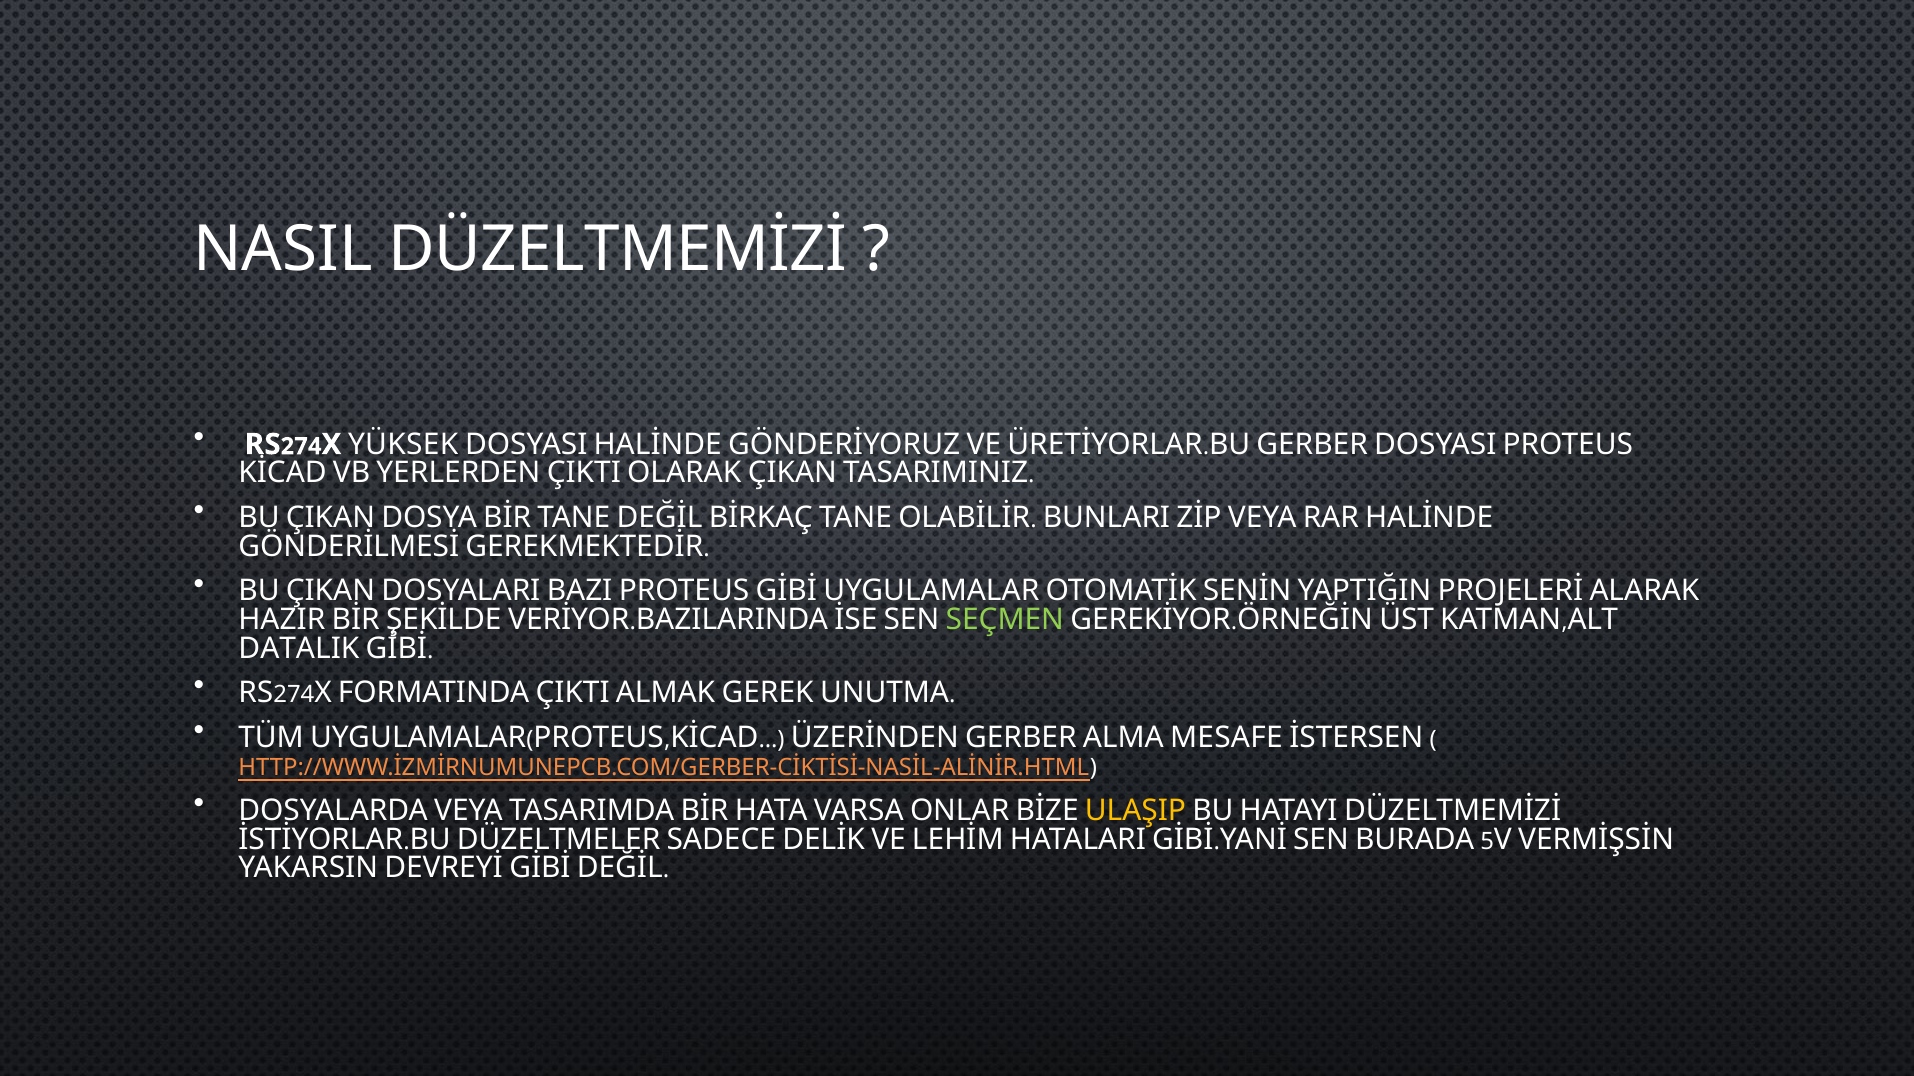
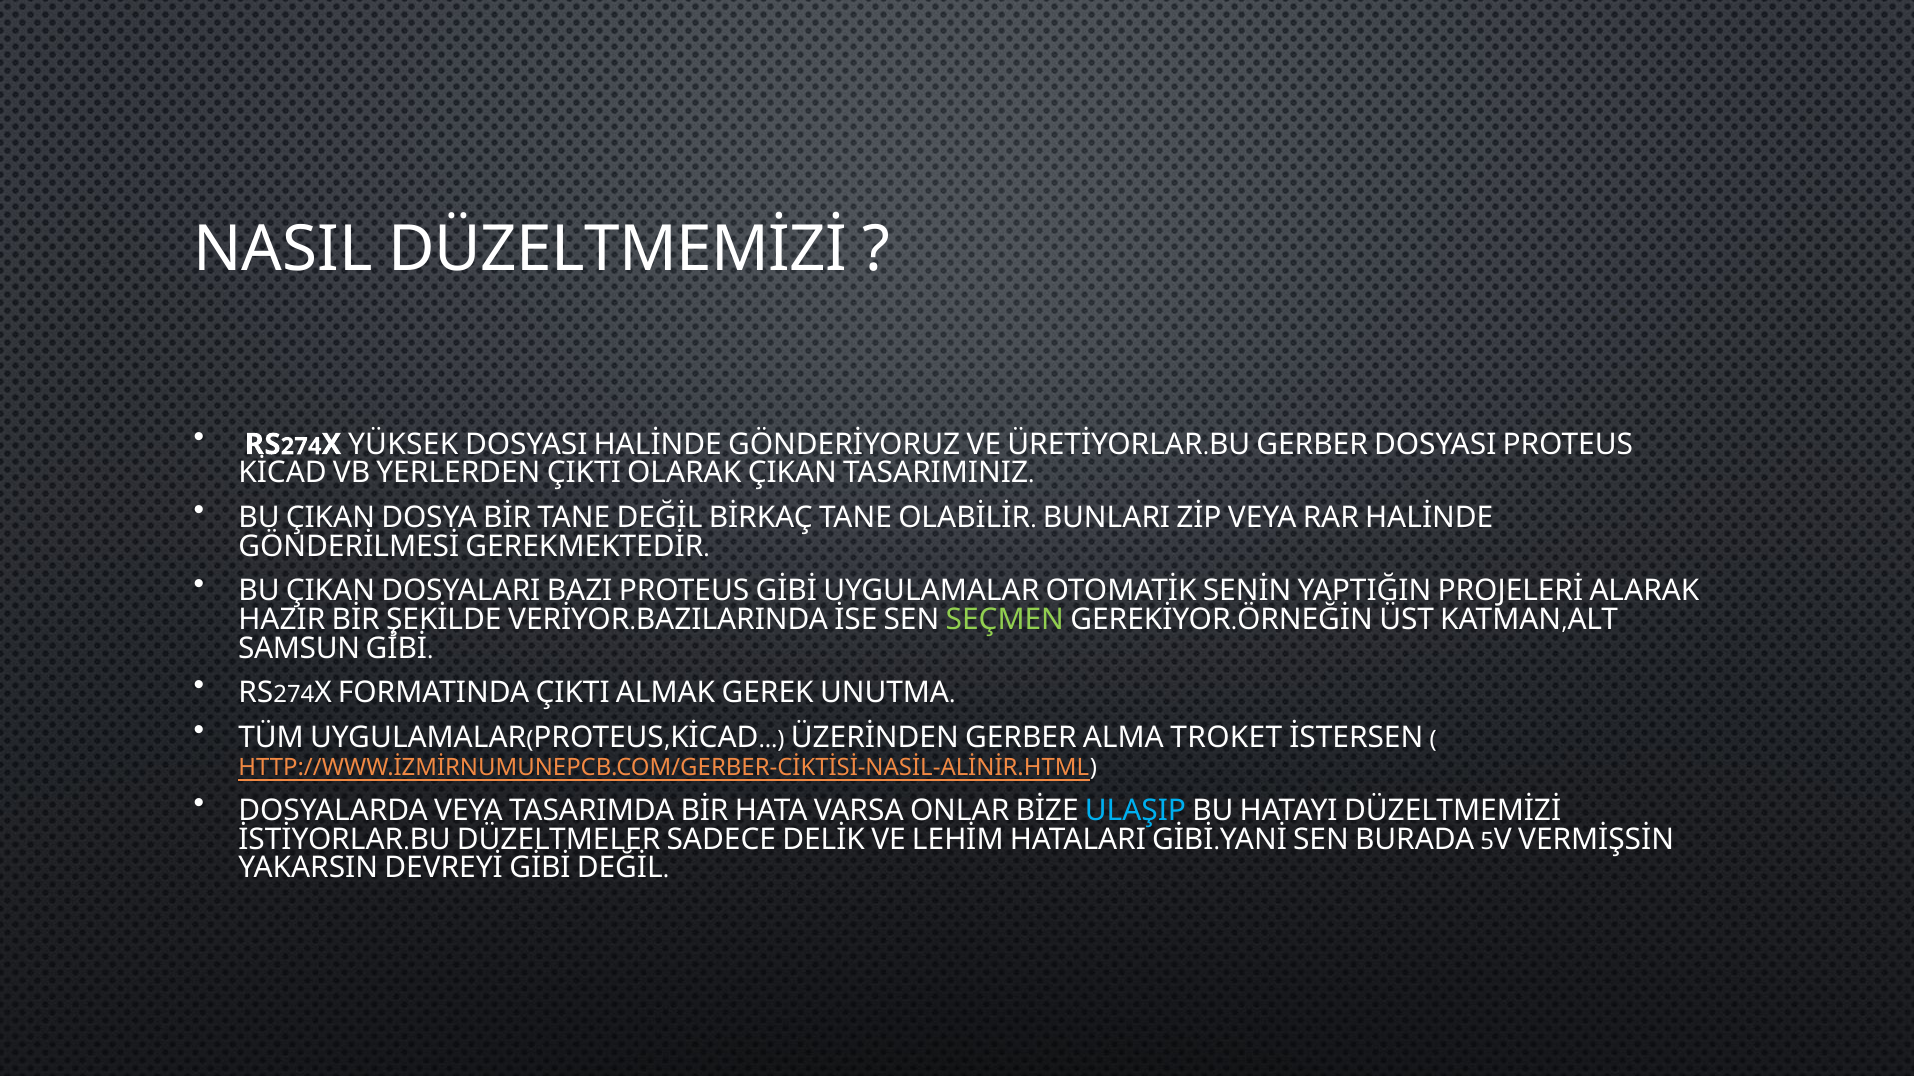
DATALIK: DATALIK -> SAMSUN (299, 649)
MESAFE: MESAFE -> TROKET (1226, 738)
ULAŞIP colour: yellow -> light blue (1135, 811)
